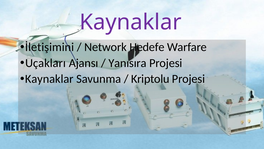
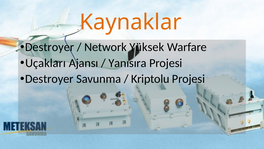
Kaynaklar colour: purple -> orange (131, 22)
İletişimini: İletişimini -> Destroyer (50, 47)
Hedefe: Hedefe -> Yüksek (147, 47)
Kaynaklar: Kaynaklar -> Destroyer (49, 79)
